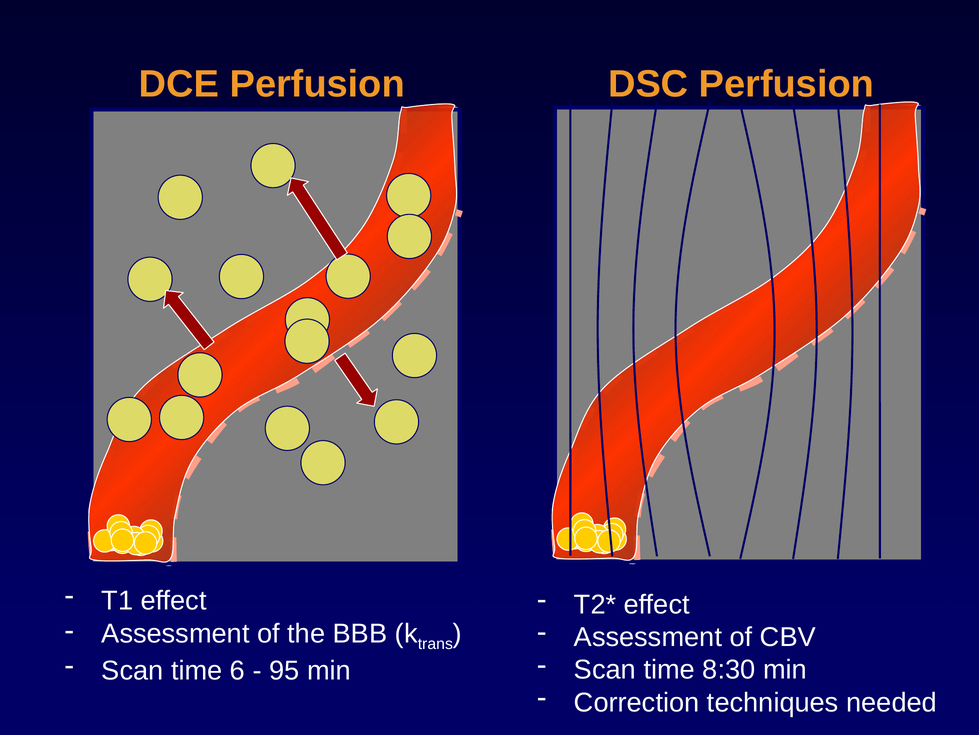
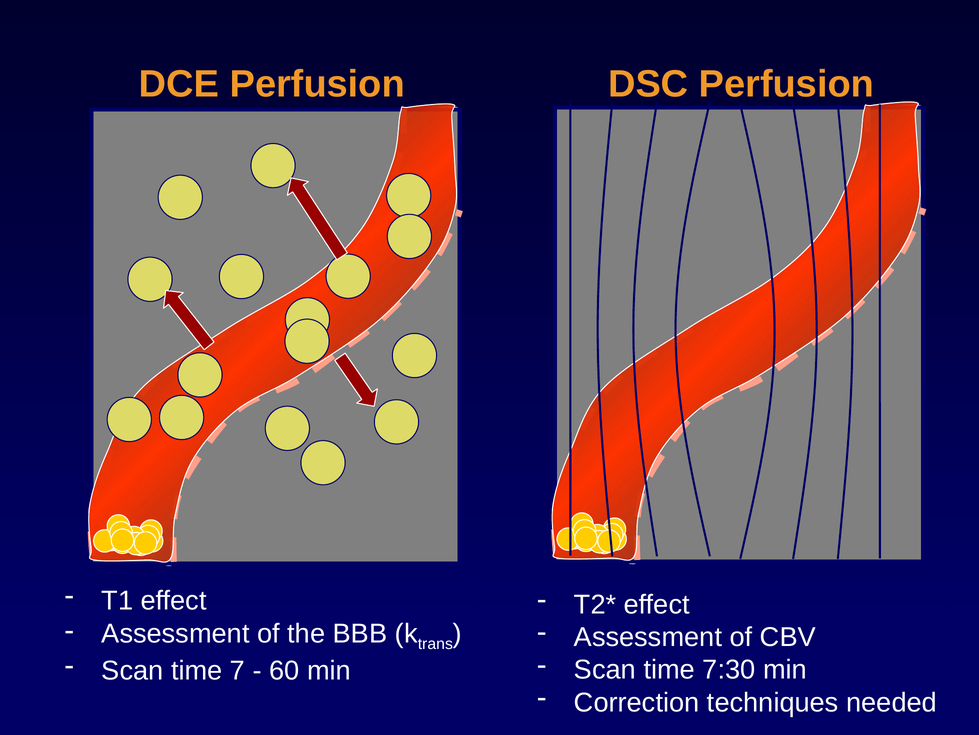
8:30: 8:30 -> 7:30 (729, 669)
6: 6 -> 7 (237, 670)
95: 95 -> 60 (284, 670)
